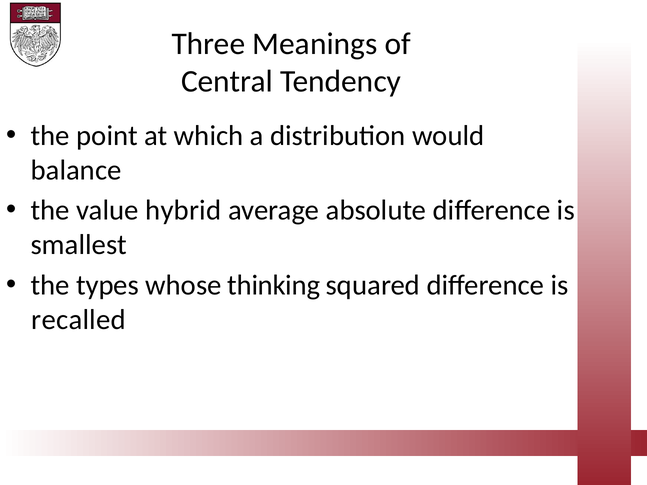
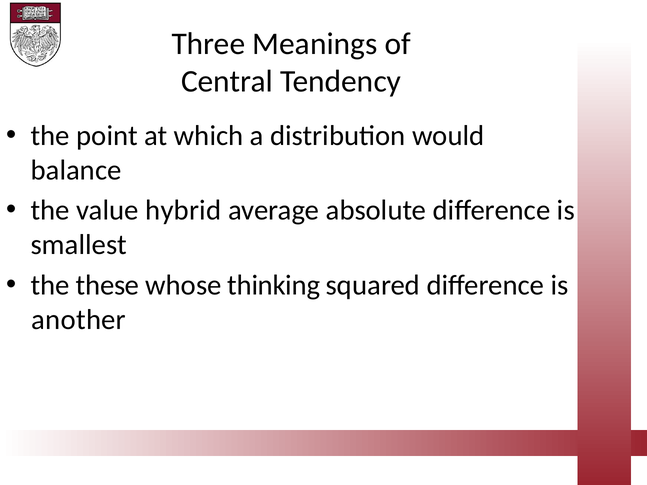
types: types -> these (108, 285)
recalled: recalled -> another (79, 320)
